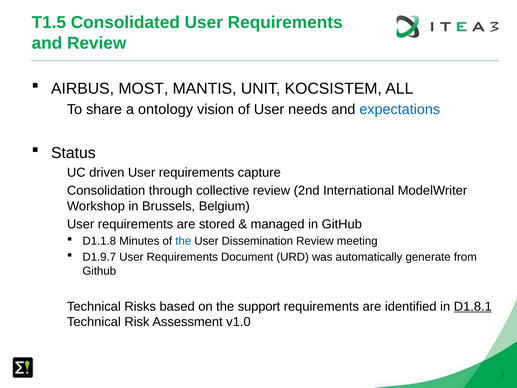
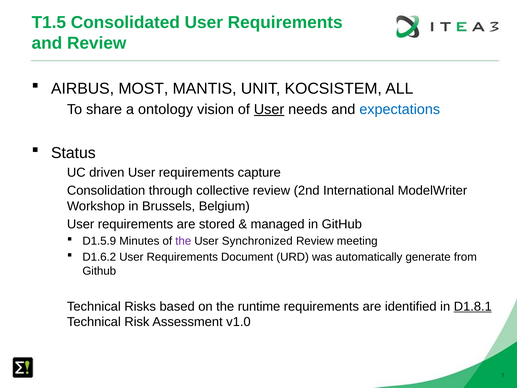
User underline: none -> present (269, 109)
D1.1.8: D1.1.8 -> D1.5.9 (99, 241)
the colour: blue -> purple (183, 241)
Dissemination: Dissemination -> Synchronized (257, 241)
D1.9.7: D1.9.7 -> D1.6.2 (99, 257)
support: support -> runtime (259, 306)
